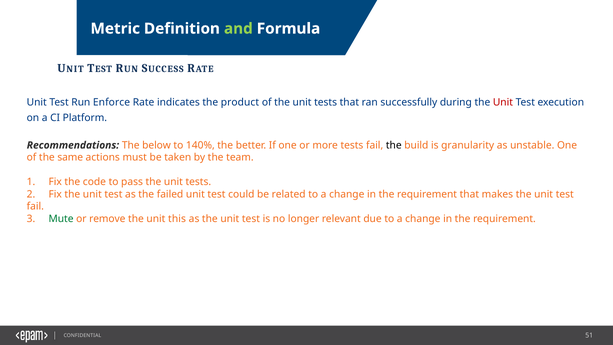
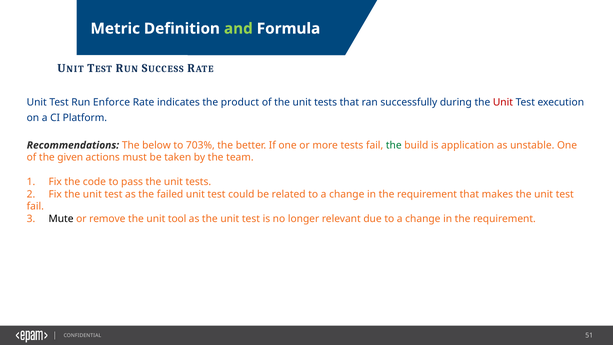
140%: 140% -> 703% (200, 145)
the colour: black -> green (394, 145)
granularity: granularity -> application (468, 145)
same: same -> given (70, 157)
Mute colour: green -> black (61, 219)
this: this -> tool (177, 219)
